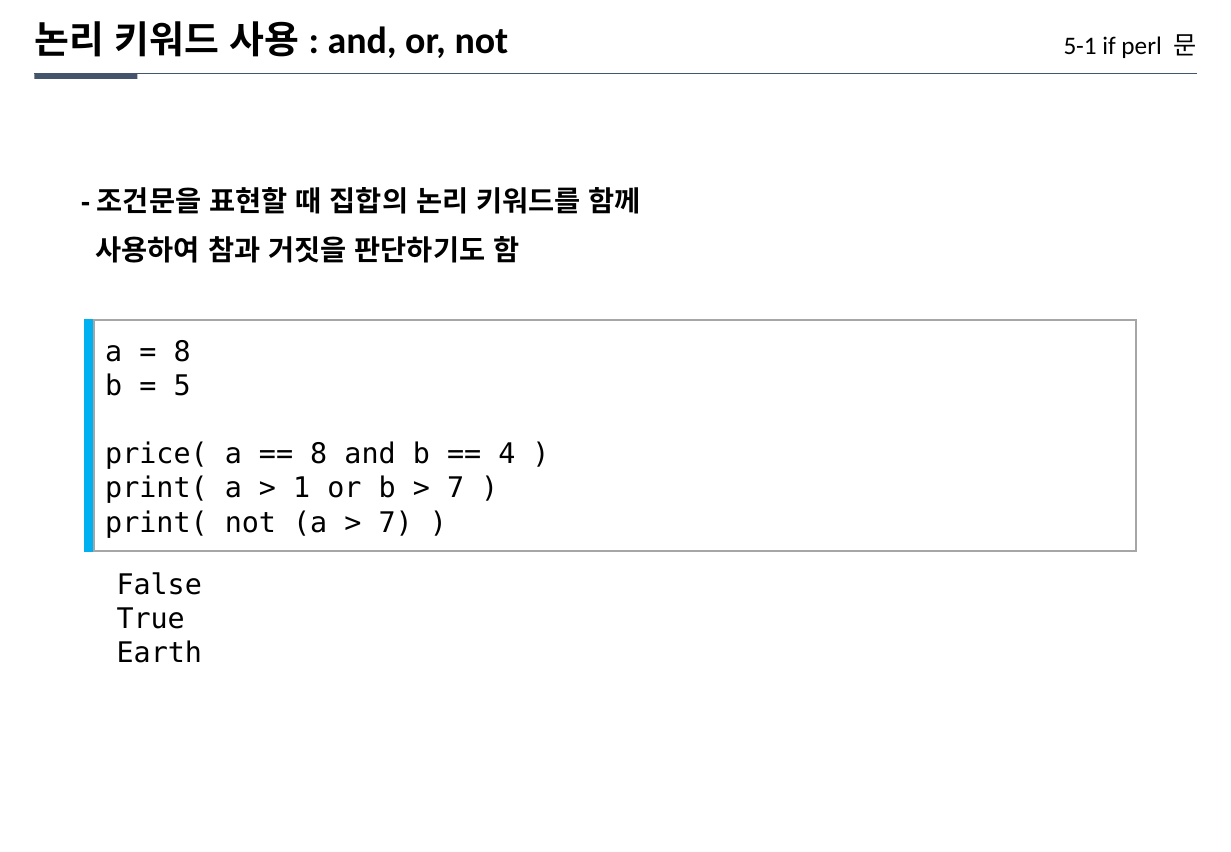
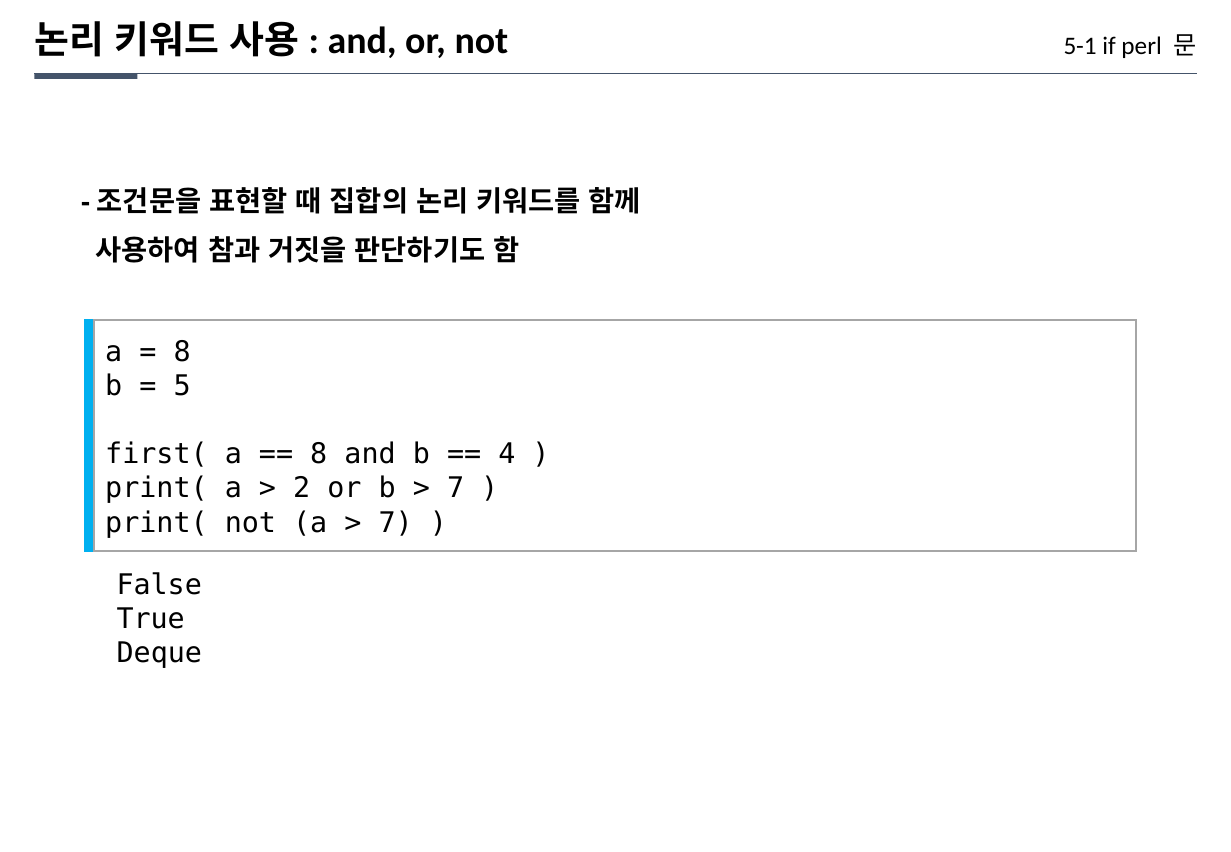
price(: price( -> first( (156, 455)
1: 1 -> 2 (302, 489)
Earth: Earth -> Deque (159, 653)
